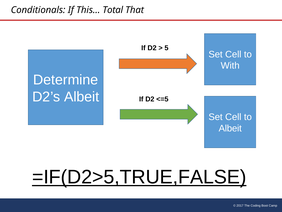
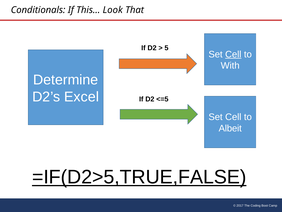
Total: Total -> Look (113, 10)
Cell underline: none -> present (233, 54)
D2’s Albeit: Albeit -> Excel (82, 97)
